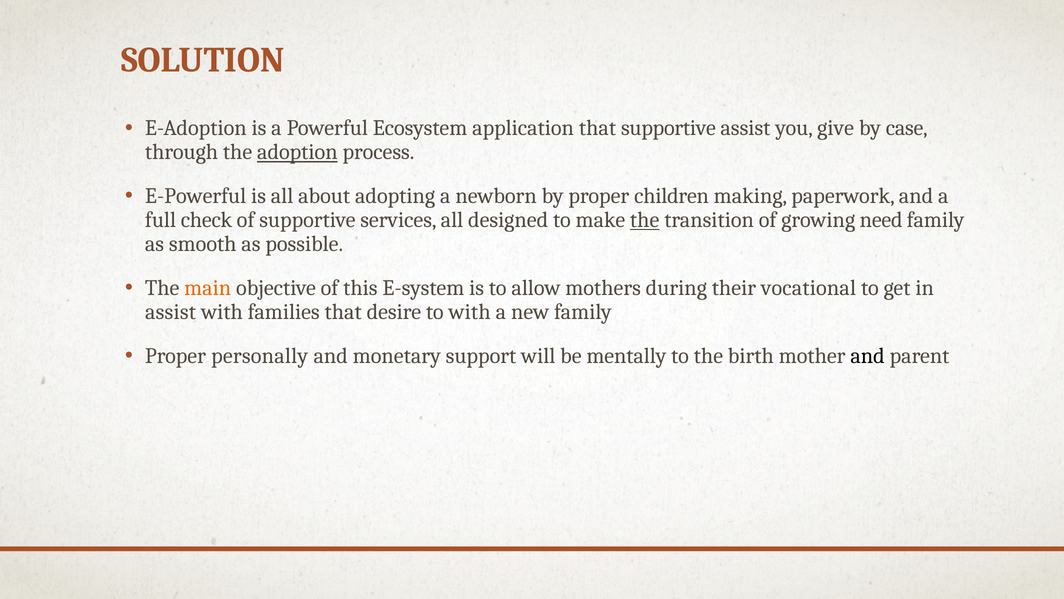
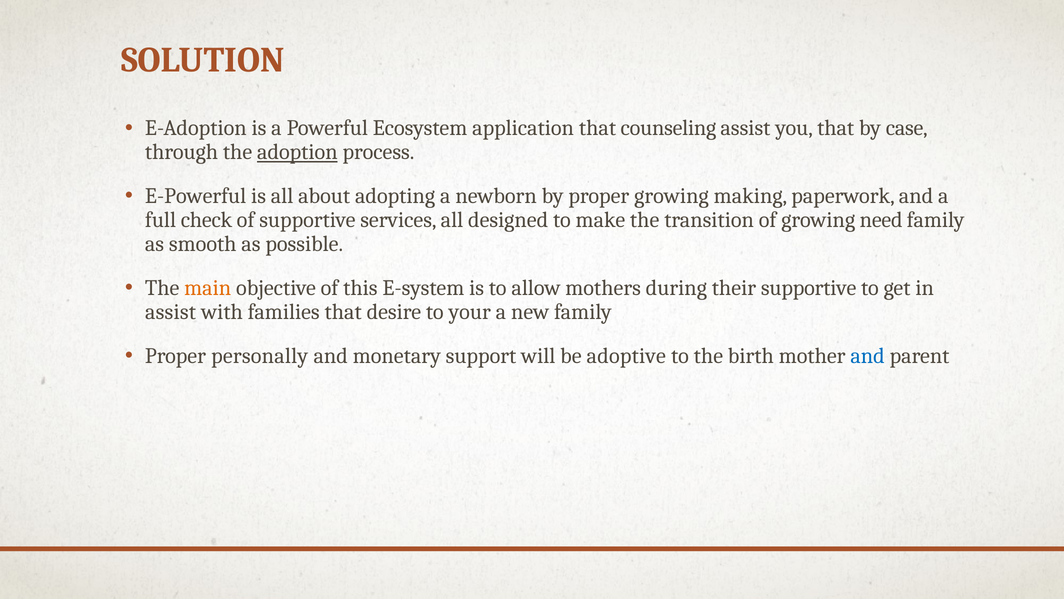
that supportive: supportive -> counseling (668, 128)
you give: give -> that (836, 128)
proper children: children -> growing (671, 196)
the underline: present -> none (645, 220)
their vocational: vocational -> supportive (809, 288)
to with: with -> your (470, 312)
mentally: mentally -> adoptive (626, 355)
and colour: black -> blue (868, 355)
